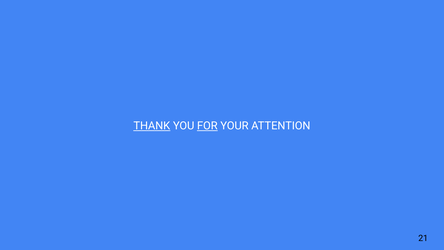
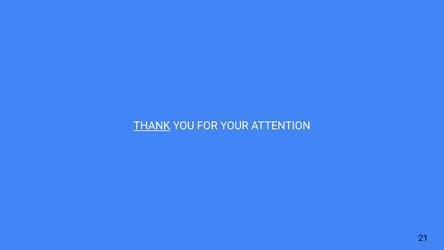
FOR underline: present -> none (207, 126)
